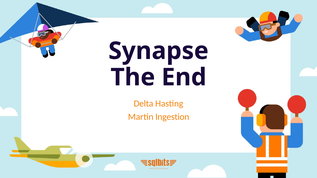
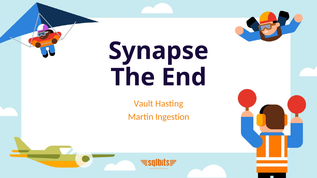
Delta: Delta -> Vault (143, 104)
